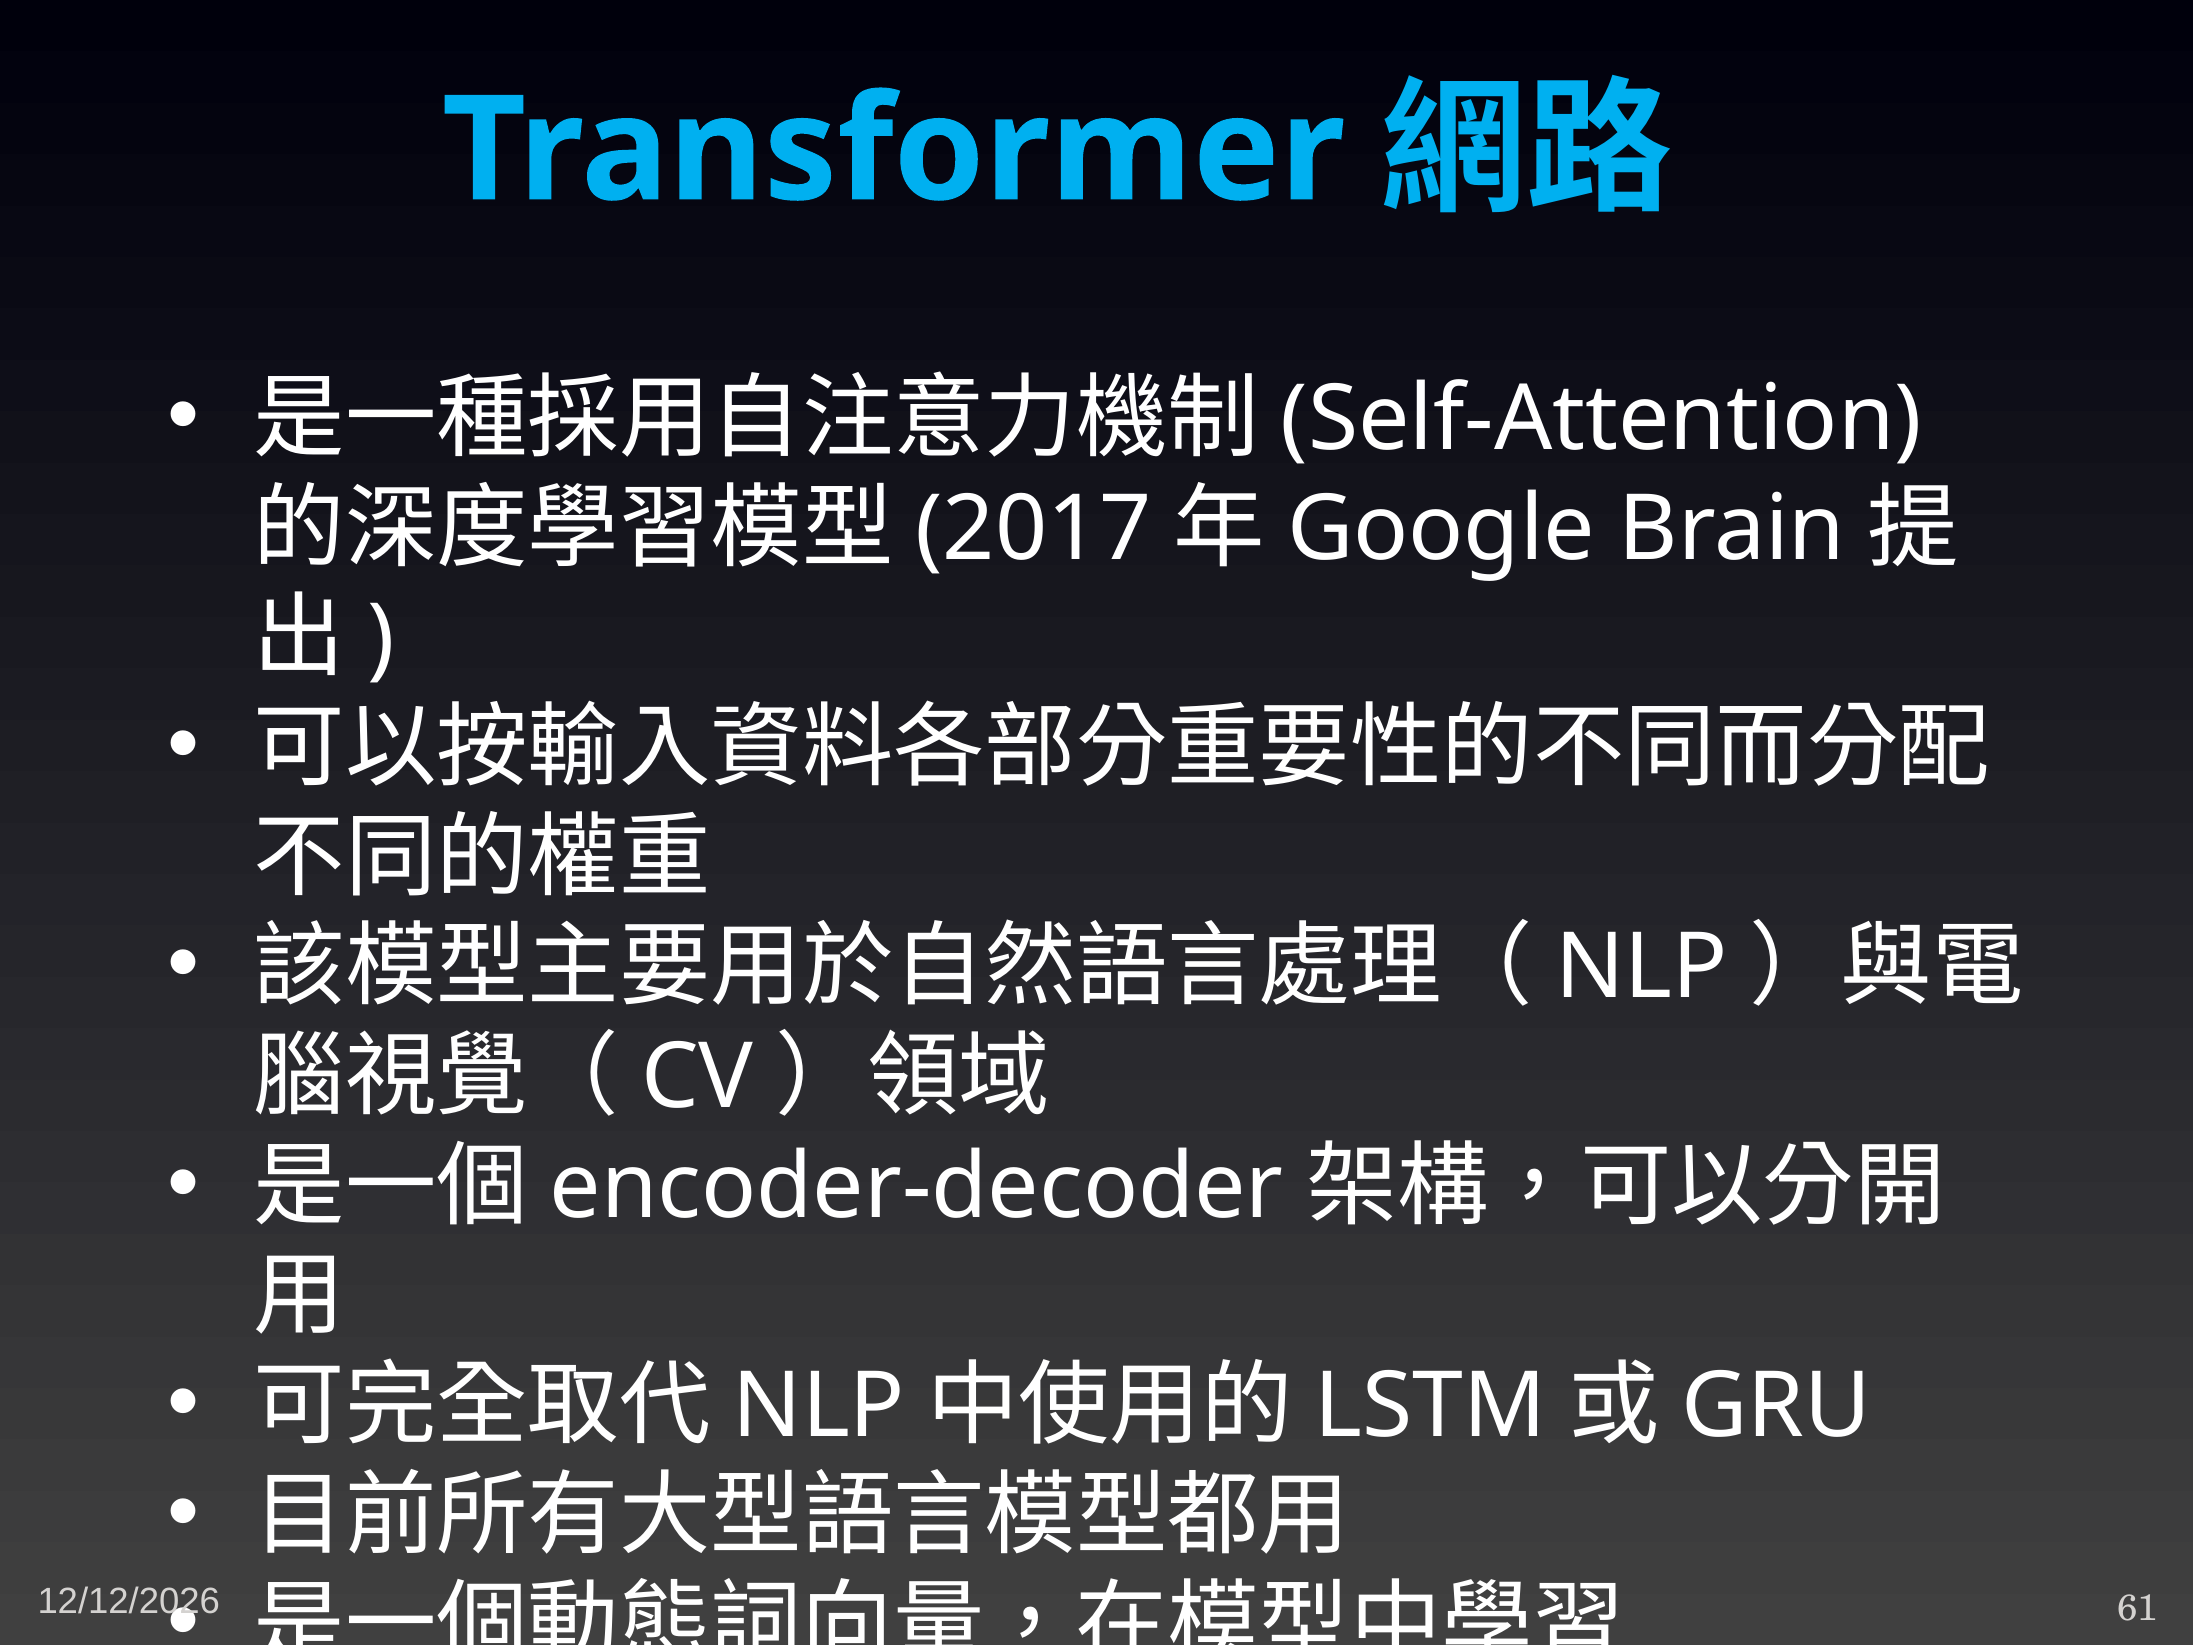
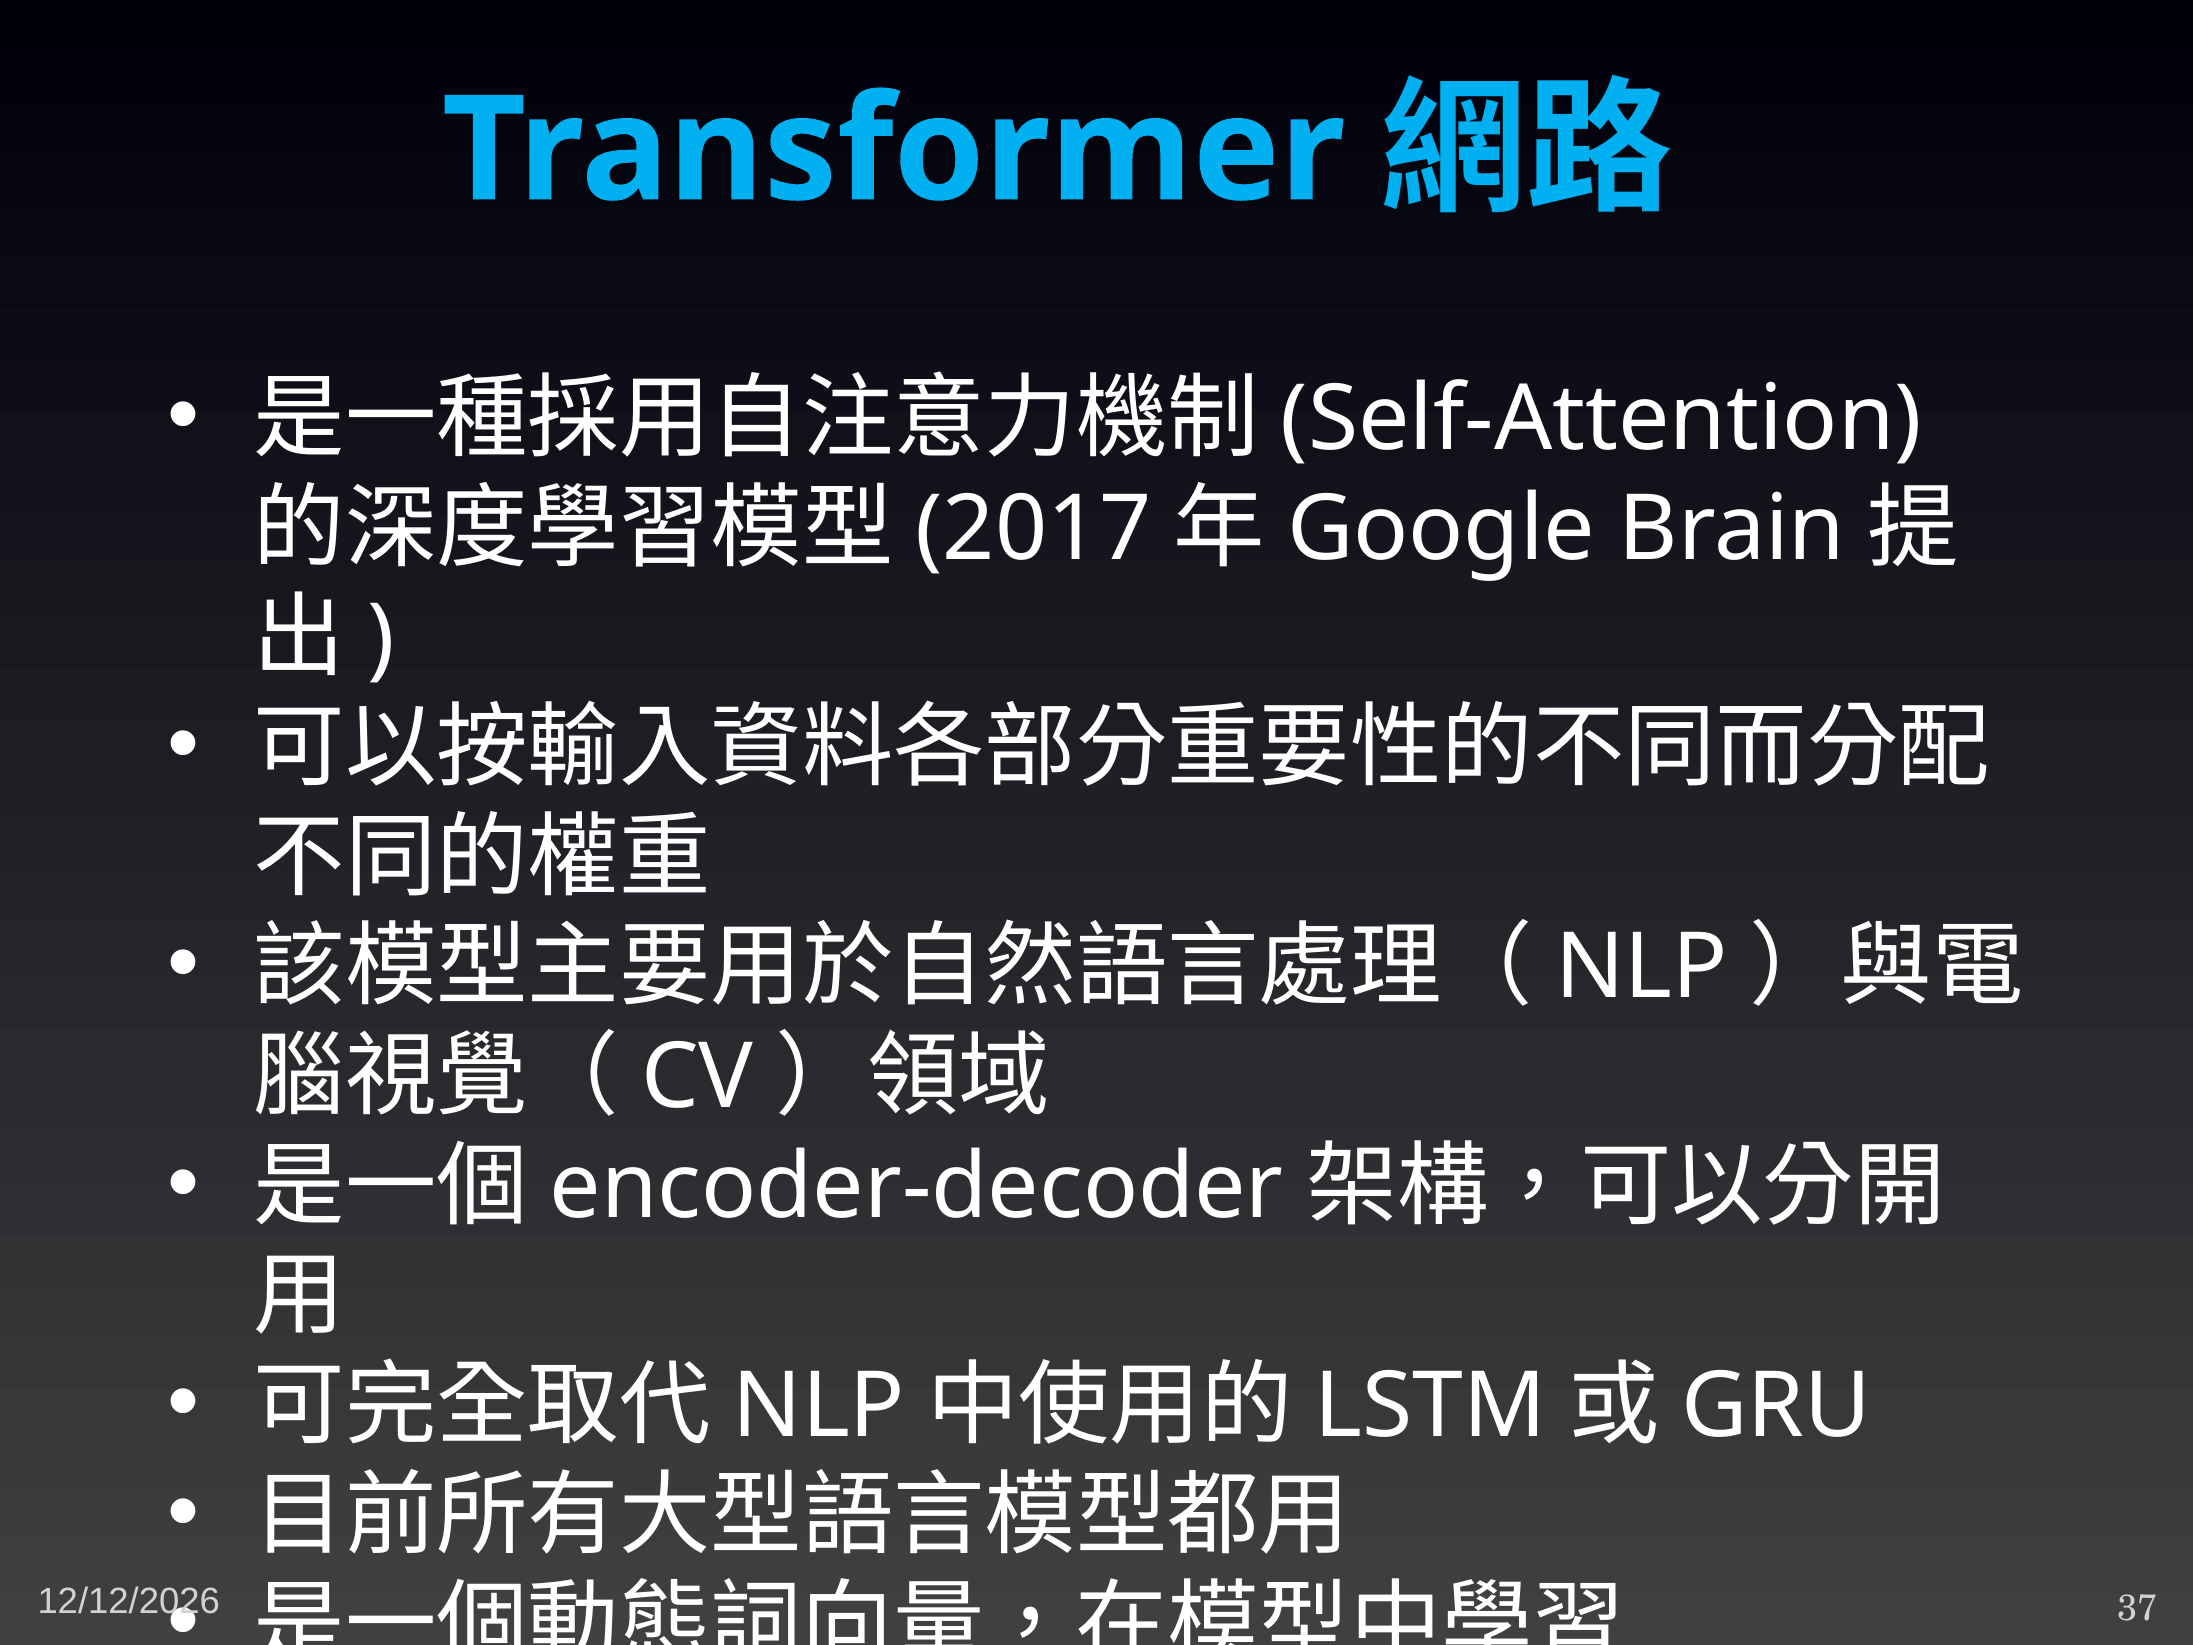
61: 61 -> 37 (2137, 1608)
